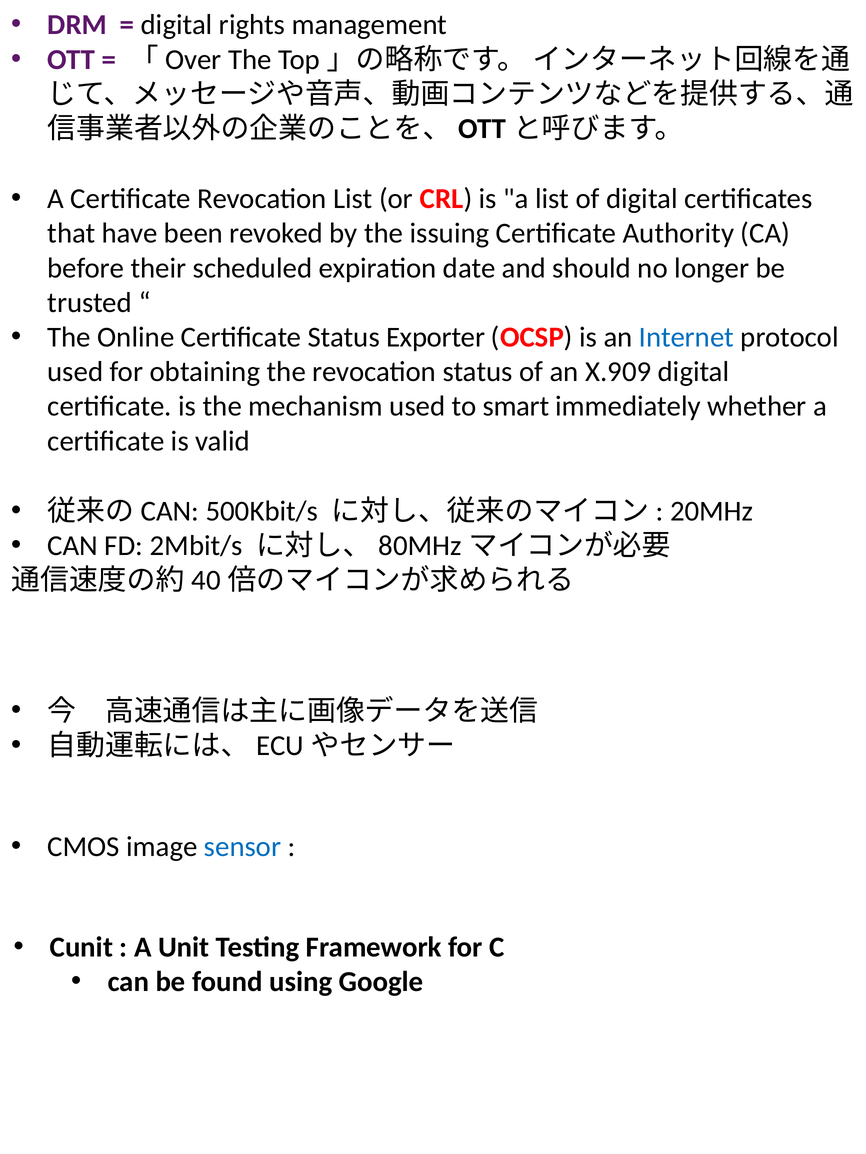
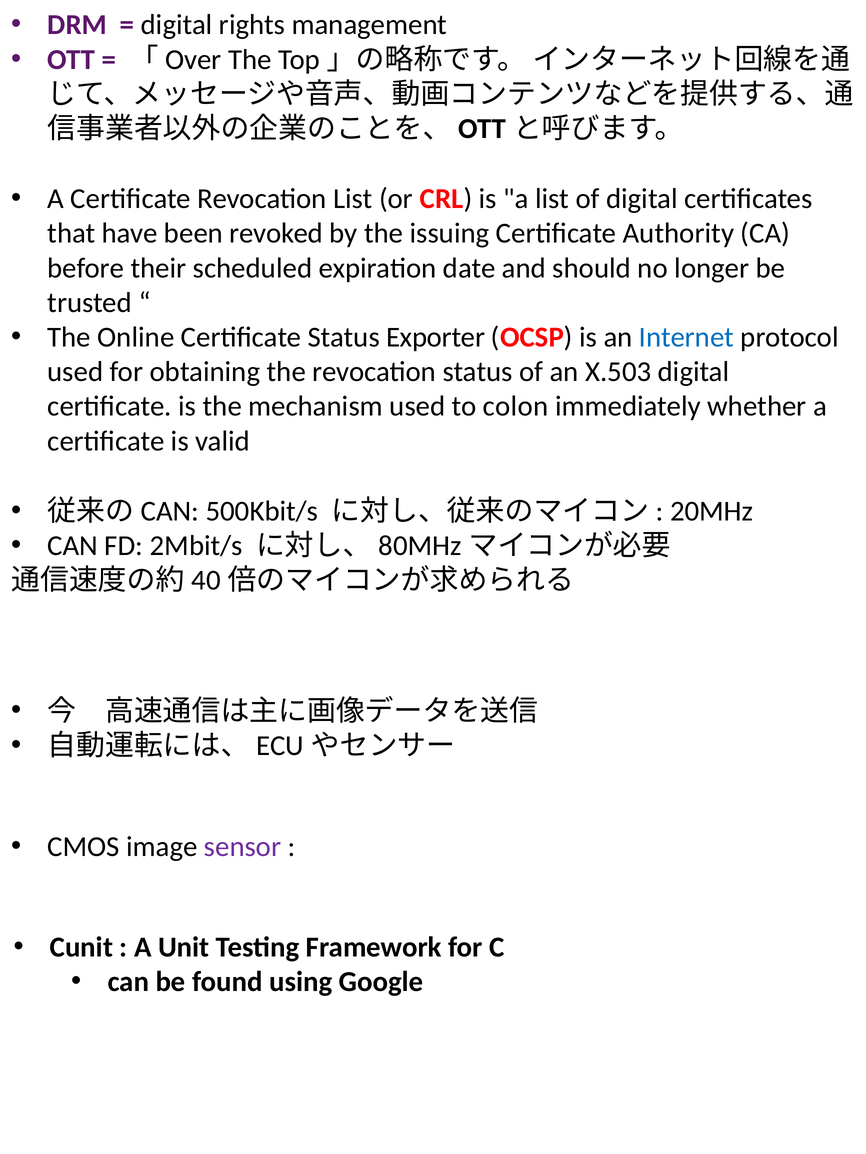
X.909: X.909 -> X.503 (618, 372)
smart: smart -> colon (516, 407)
sensor colour: blue -> purple (243, 847)
